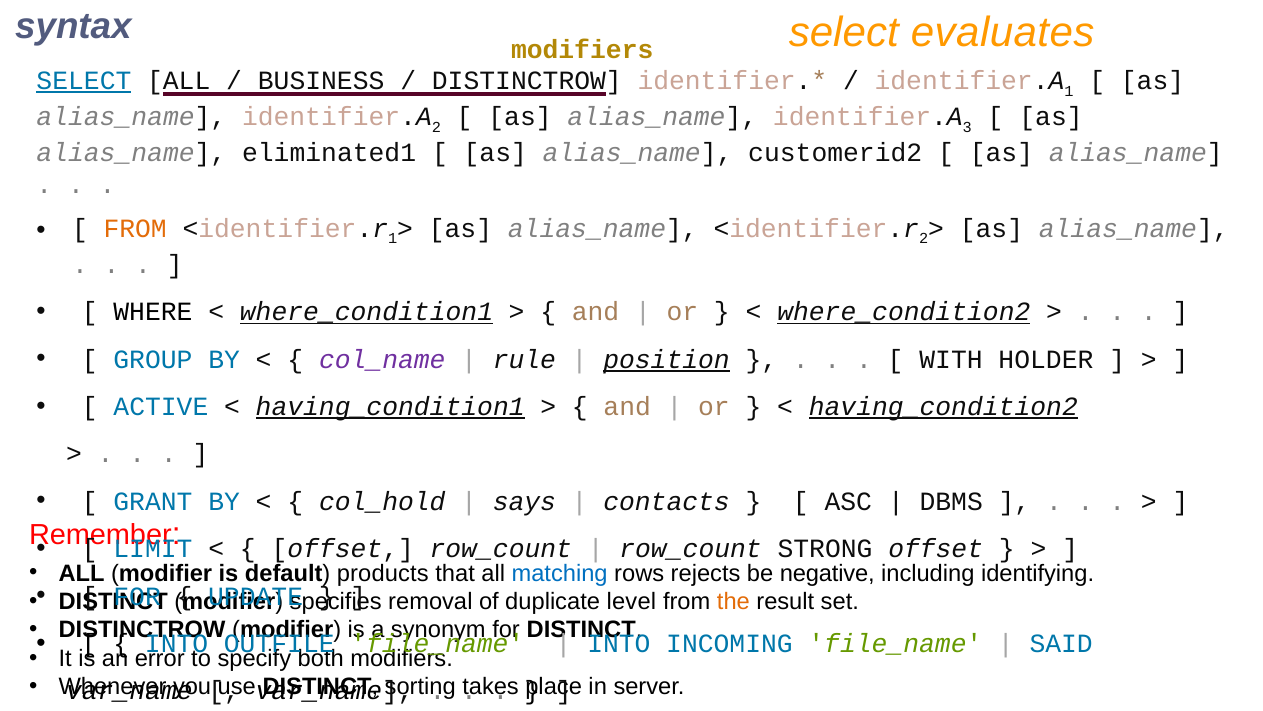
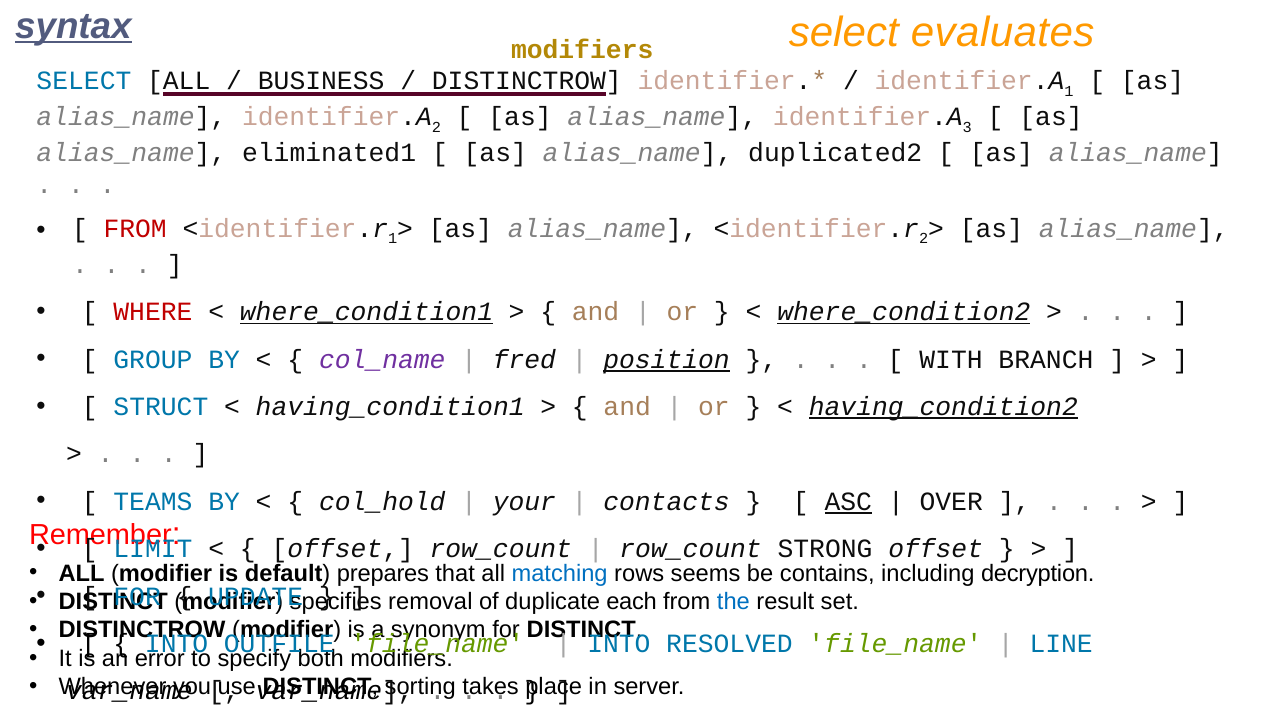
syntax underline: none -> present (73, 26)
SELECT underline: present -> none (84, 81)
customerid2: customerid2 -> duplicated2 (835, 153)
FROM colour: orange -> red (135, 228)
WHERE colour: black -> red (153, 312)
rule: rule -> fred (524, 359)
HOLDER: HOLDER -> BRANCH (1046, 359)
ACTIVE: ACTIVE -> STRUCT (161, 406)
having_condition1 underline: present -> none (390, 406)
GRANT: GRANT -> TEAMS (153, 501)
says: says -> your (524, 501)
ASC underline: none -> present (848, 501)
DBMS: DBMS -> OVER (951, 501)
products: products -> prepares (383, 573)
rejects: rejects -> seems (706, 573)
negative: negative -> contains (827, 573)
identifying: identifying -> decryption (1038, 573)
level: level -> each (632, 601)
the colour: orange -> blue (733, 601)
INCOMING: INCOMING -> RESOLVED (729, 643)
SAID: SAID -> LINE (1061, 643)
